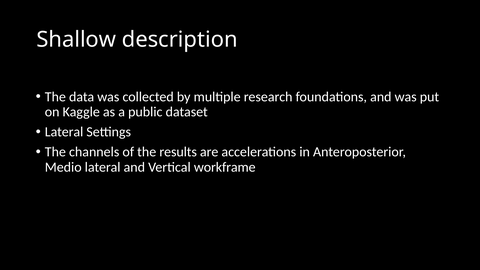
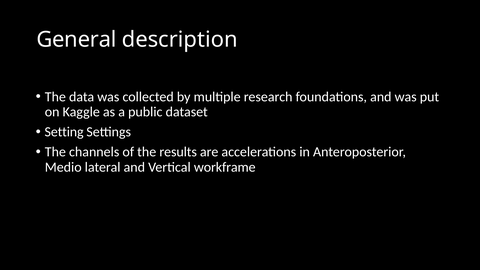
Shallow: Shallow -> General (76, 40)
Lateral: Lateral -> Setting (64, 132)
